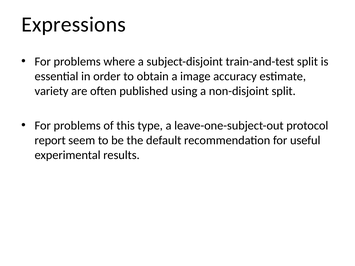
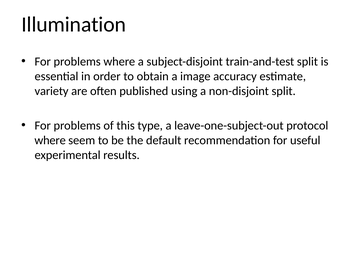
Expressions: Expressions -> Illumination (74, 24)
report: report -> where (50, 141)
